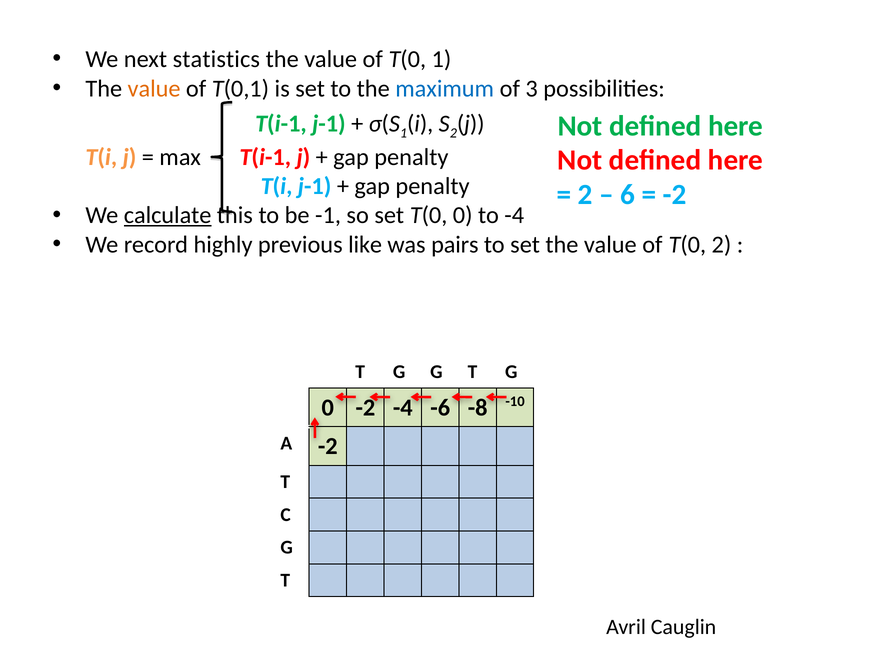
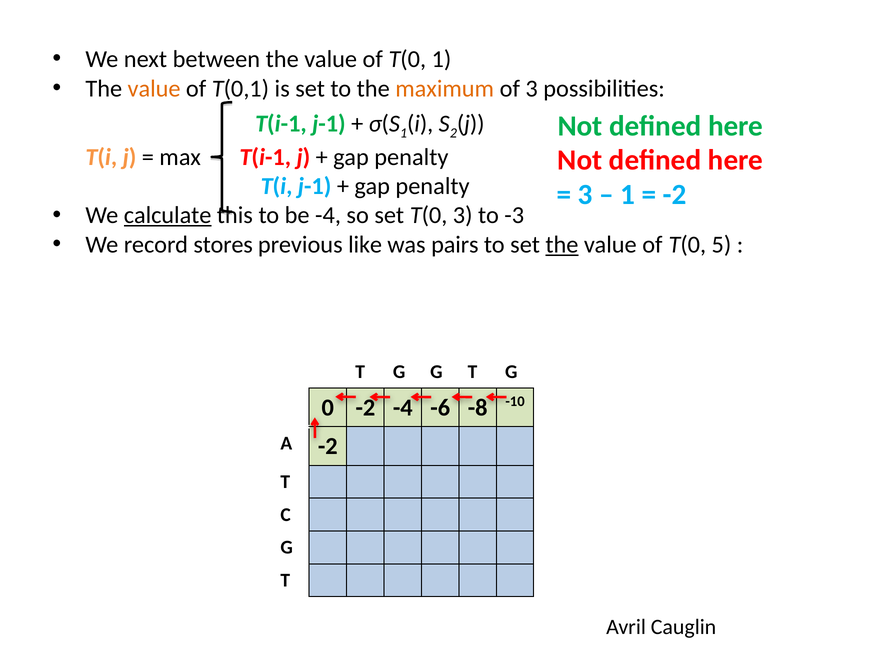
statistics: statistics -> between (216, 59)
maximum colour: blue -> orange (445, 89)
2: 2 -> 3 (585, 194)
6: 6 -> 1 (628, 194)
be -1: -1 -> -4 (328, 215)
T(0 0: 0 -> 3 (463, 215)
to -4: -4 -> -3 (514, 215)
highly: highly -> stores (223, 245)
the underline: none -> present (562, 245)
T(0 2: 2 -> 5 (721, 245)
